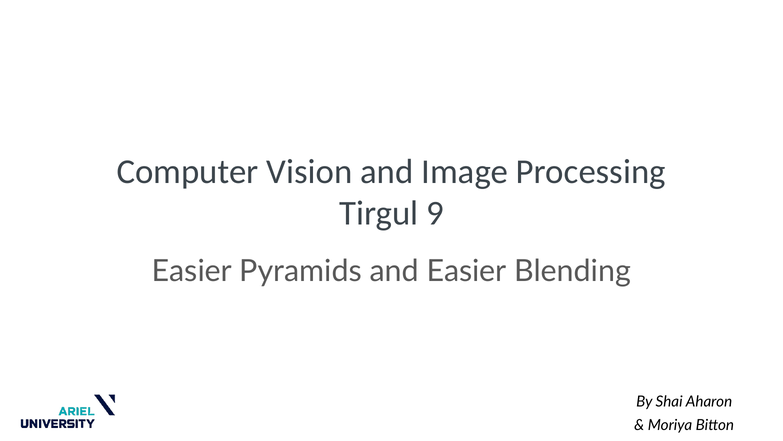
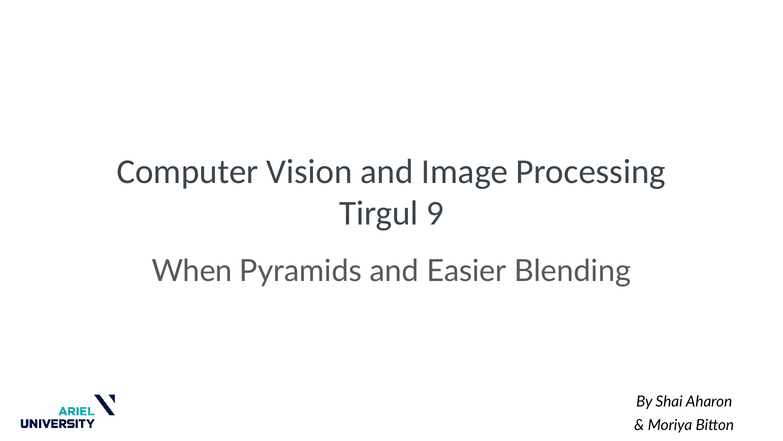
Easier: Easier -> When (192, 271)
